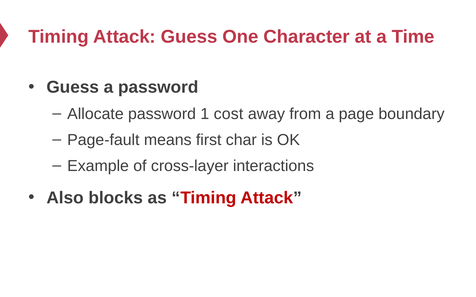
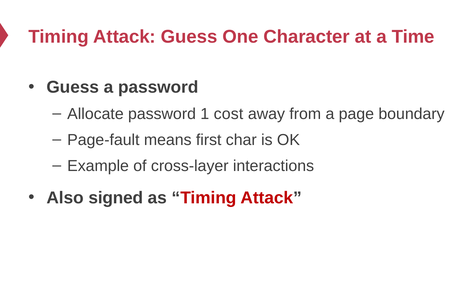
blocks: blocks -> signed (116, 198)
